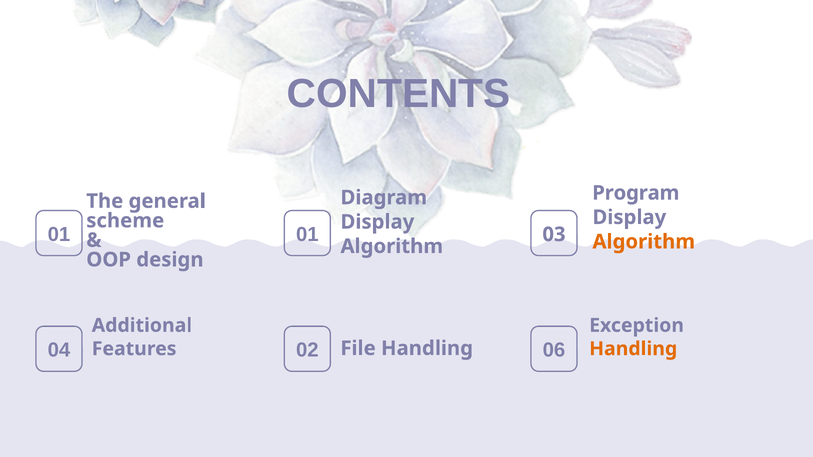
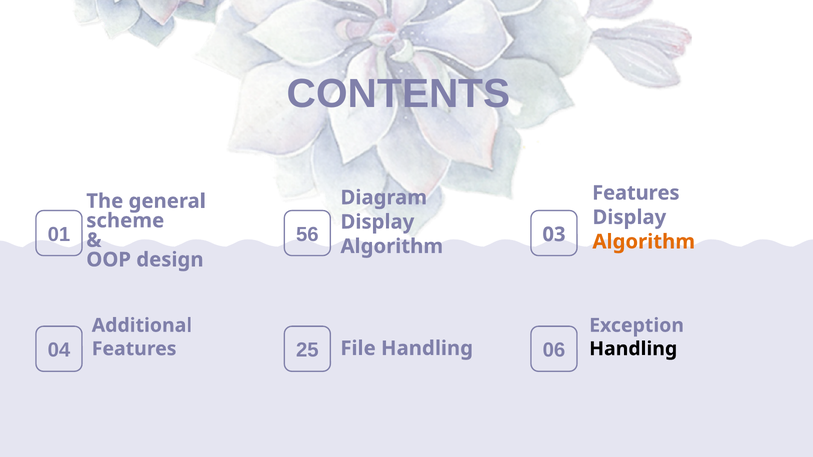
Program: Program -> Features (636, 193)
01 01: 01 -> 56 (307, 235)
02: 02 -> 25 (307, 350)
Handling colour: orange -> black (633, 349)
